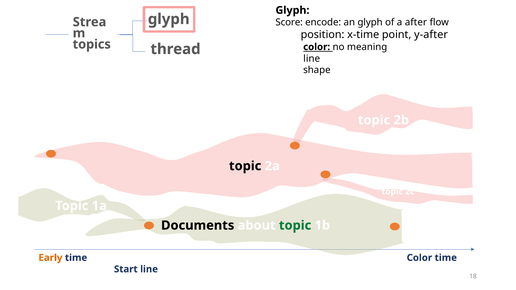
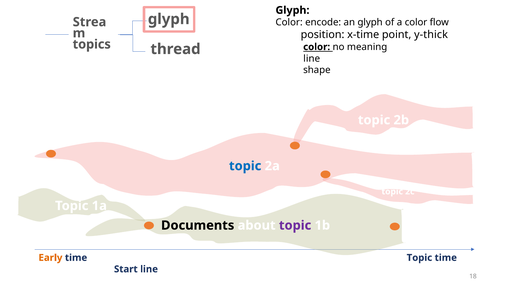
Score: Score -> Color (289, 22)
a after: after -> color (416, 22)
y-after: y-after -> y-thick (431, 35)
topic colour: black -> blue (245, 166)
topic colour: green -> purple (295, 226)
time Color: Color -> Topic (419, 258)
